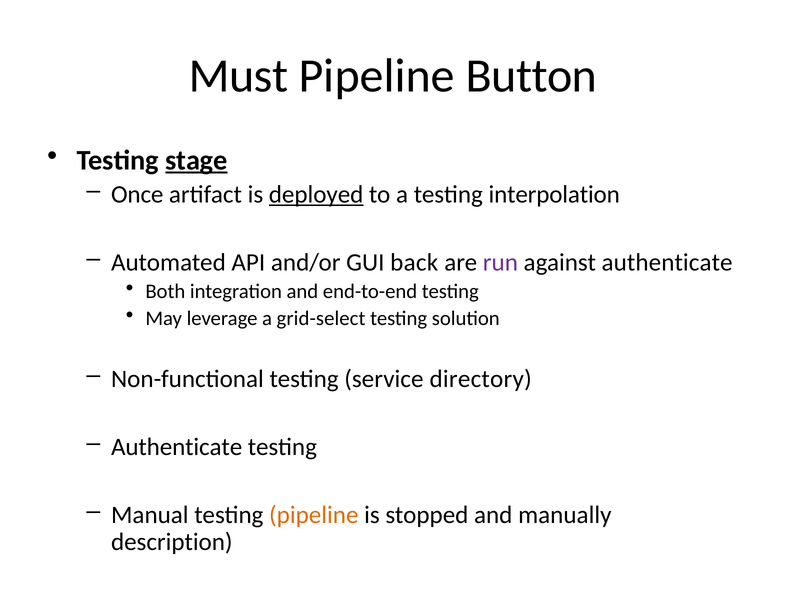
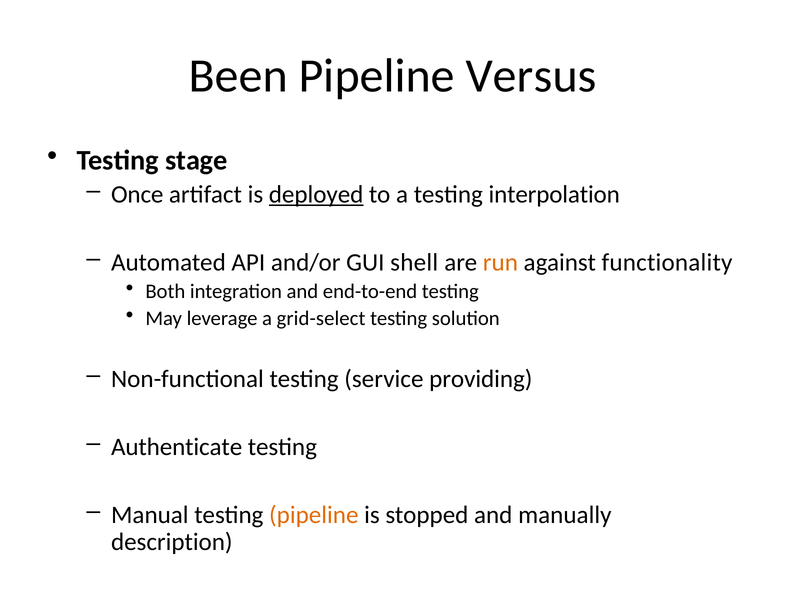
Must: Must -> Been (238, 76)
Button: Button -> Versus (531, 76)
stage underline: present -> none (196, 160)
back: back -> shell (414, 263)
run colour: purple -> orange (500, 263)
against authenticate: authenticate -> functionality (667, 263)
directory: directory -> providing (481, 379)
